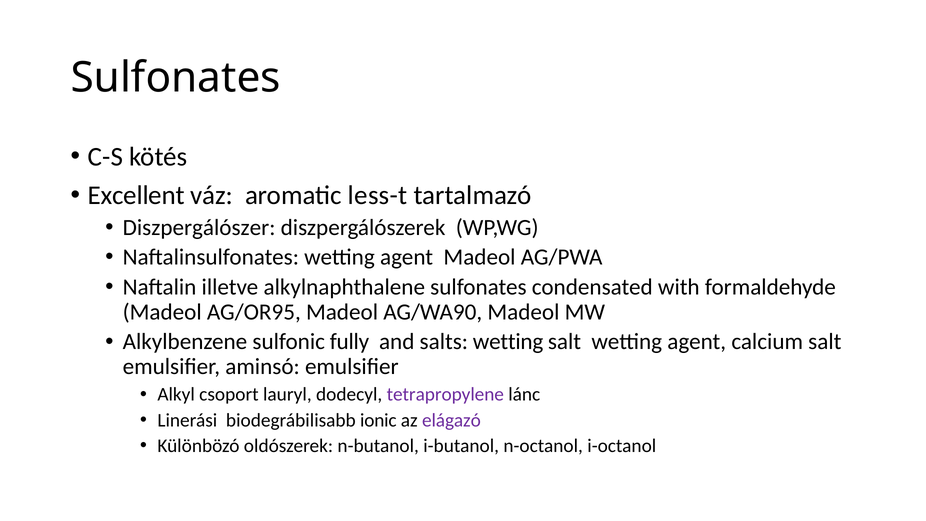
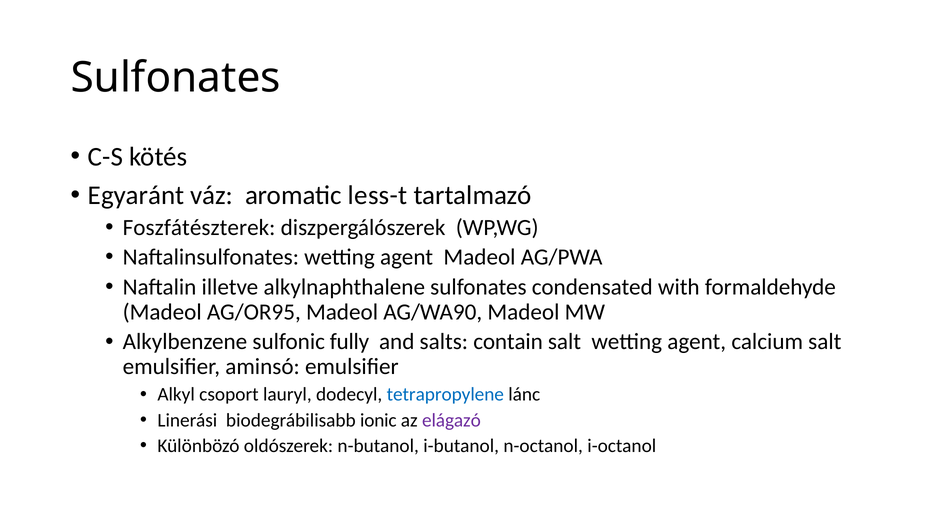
Excellent: Excellent -> Egyaránt (136, 195)
Diszpergálószer: Diszpergálószer -> Foszfátészterek (199, 227)
salts wetting: wetting -> contain (508, 342)
tetrapropylene colour: purple -> blue (445, 394)
